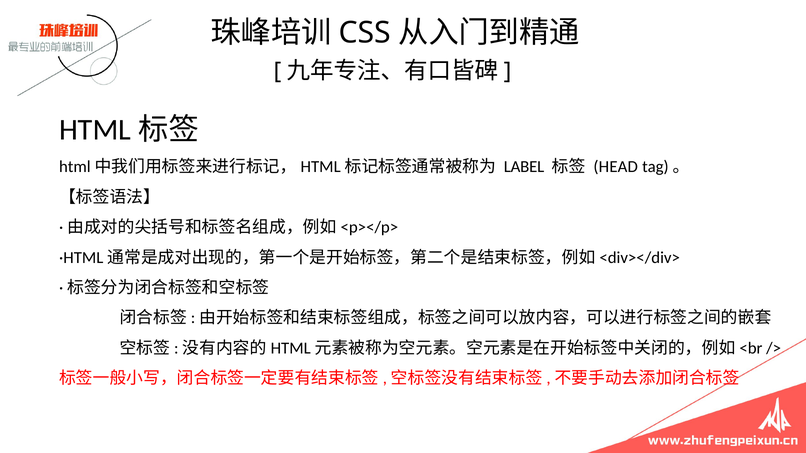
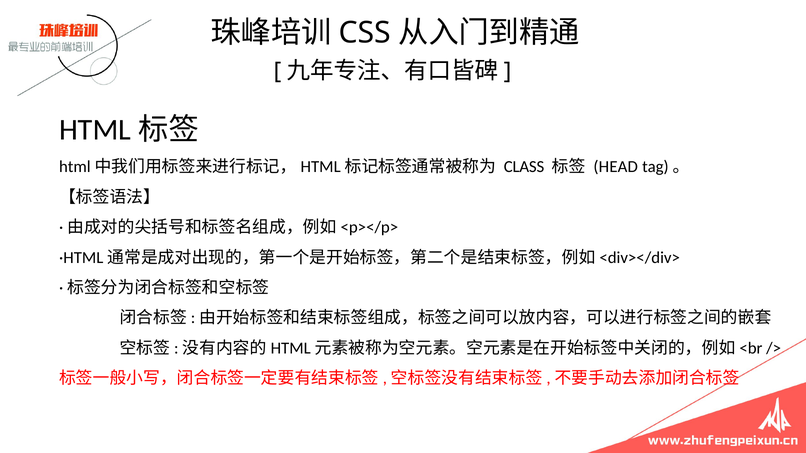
LABEL: LABEL -> CLASS (524, 167)
